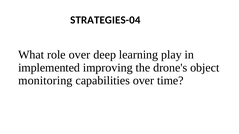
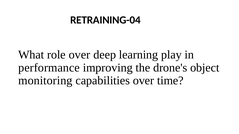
STRATEGIES-04: STRATEGIES-04 -> RETRAINING-04 (105, 20)
implemented: implemented -> performance (49, 68)
